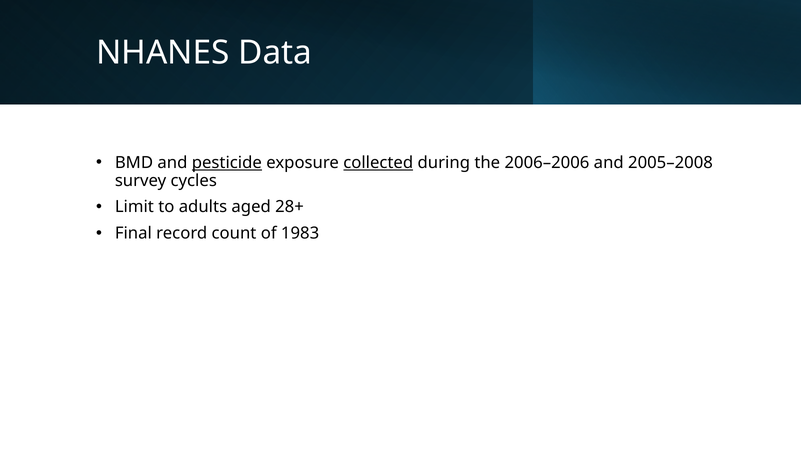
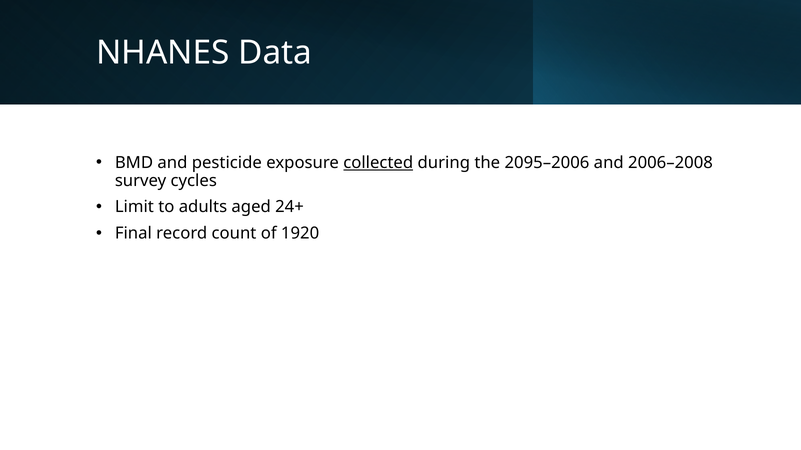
pesticide underline: present -> none (227, 163)
2006–2006: 2006–2006 -> 2095–2006 (547, 163)
2005–2008: 2005–2008 -> 2006–2008 (670, 163)
28+: 28+ -> 24+ (289, 207)
1983: 1983 -> 1920 (300, 234)
